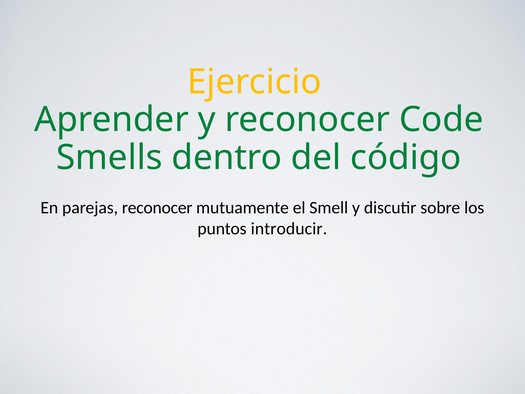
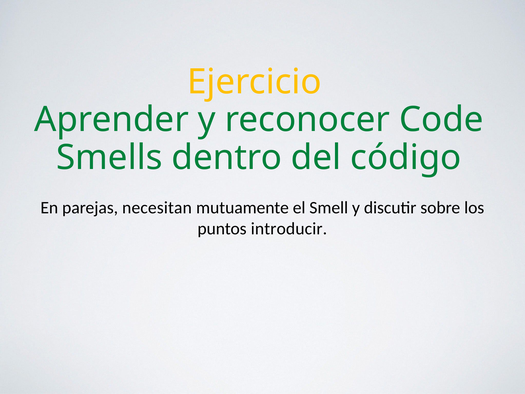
parejas reconocer: reconocer -> necesitan (157, 208)
